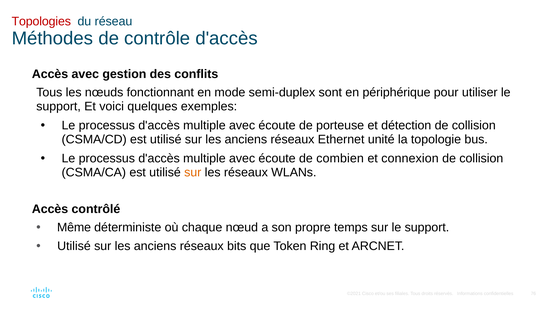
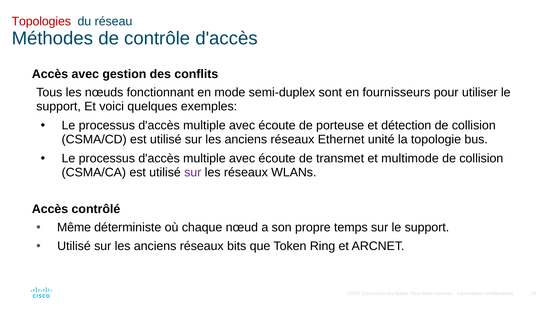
périphérique: périphérique -> fournisseurs (396, 93)
combien: combien -> transmet (340, 159)
connexion: connexion -> multimode (410, 159)
sur colour: orange -> purple (193, 173)
